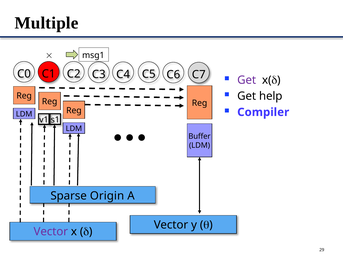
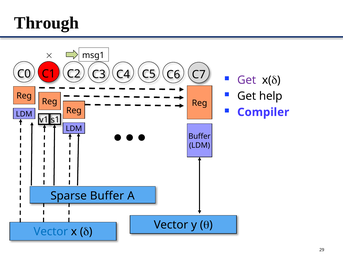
Multiple: Multiple -> Through (47, 23)
Origin: Origin -> Buffer (107, 195)
Vector colour: purple -> blue (51, 231)
